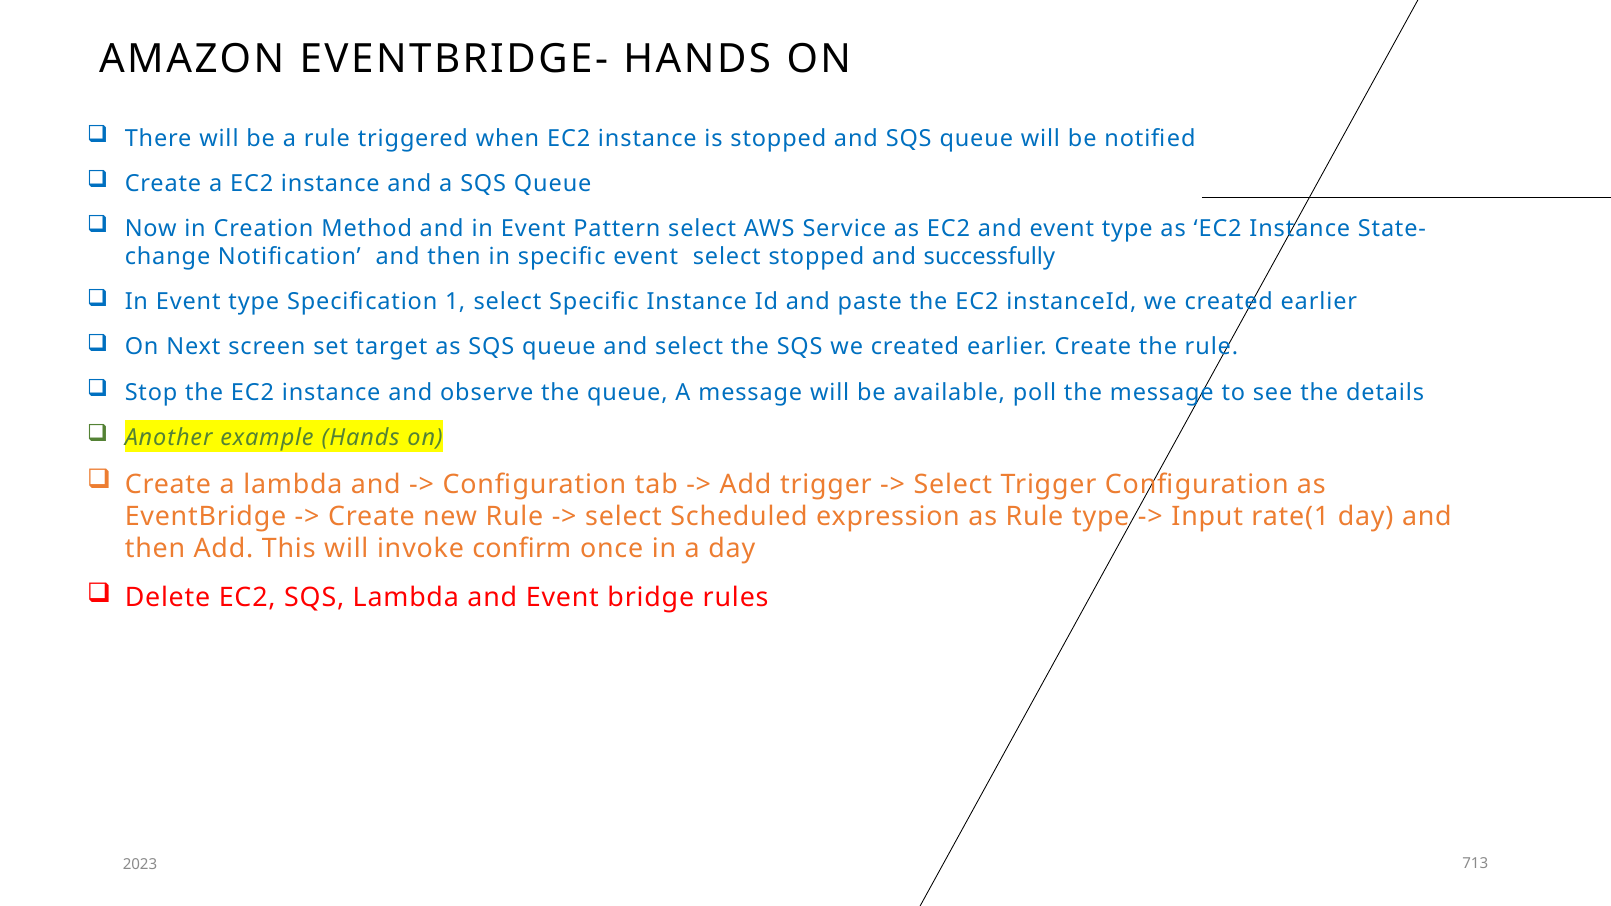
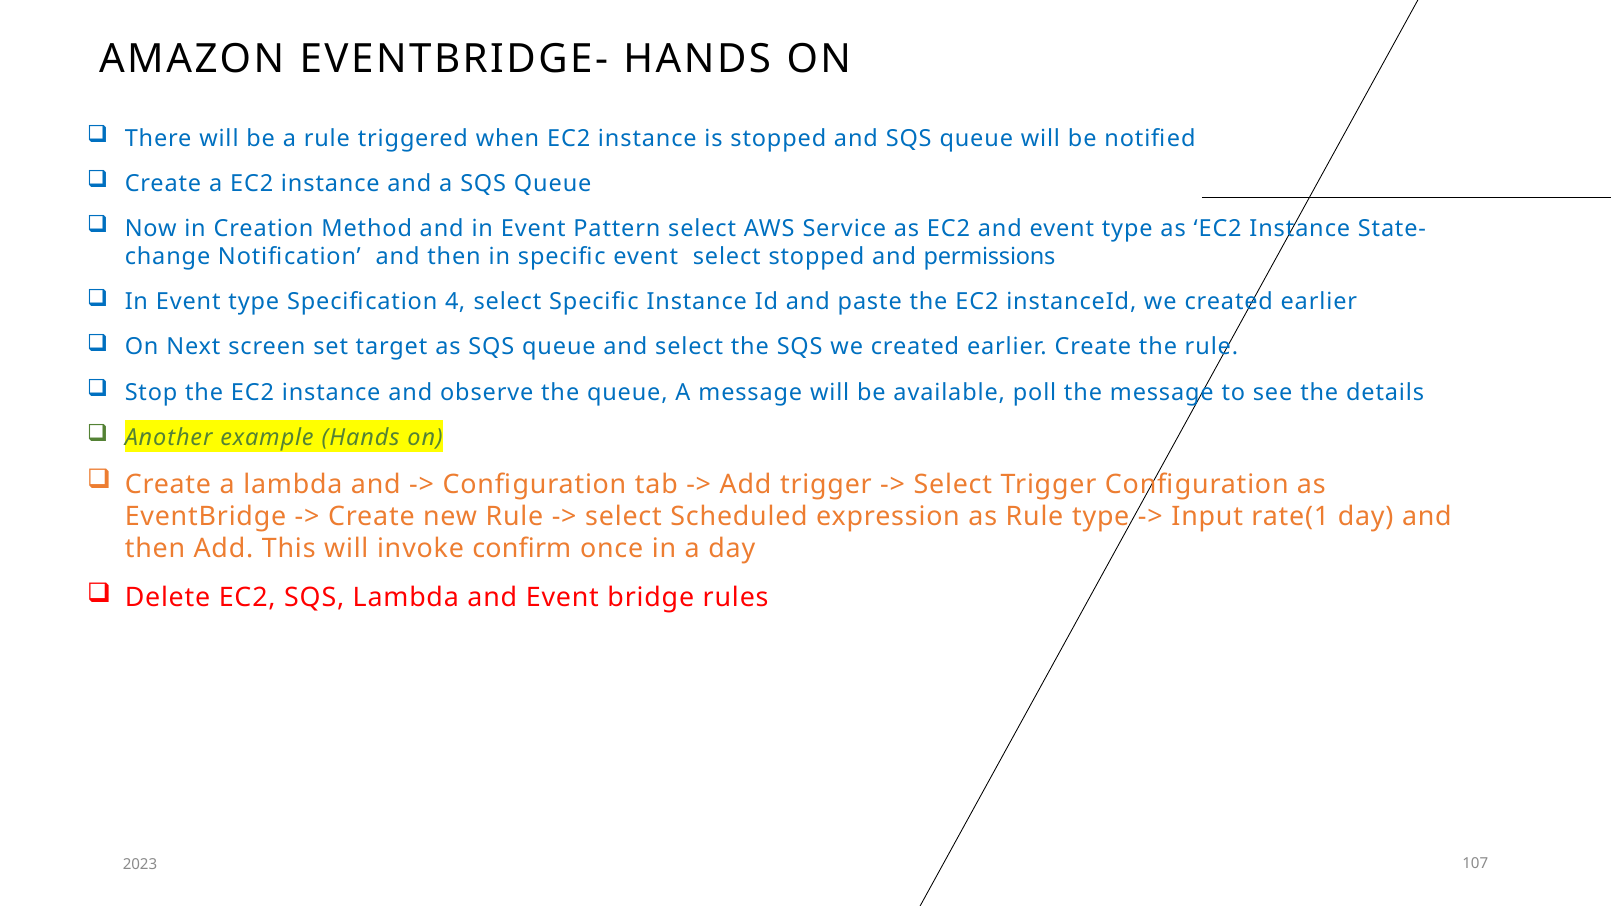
successfully: successfully -> permissions (990, 257)
1: 1 -> 4 (455, 302)
713: 713 -> 107 (1475, 864)
